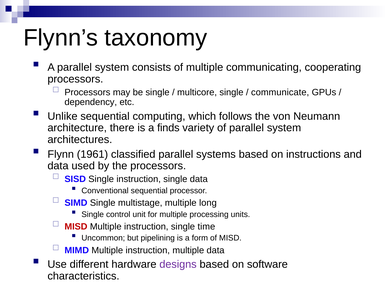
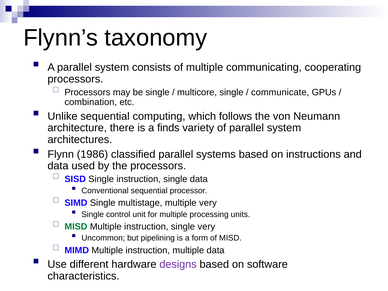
dependency: dependency -> combination (91, 102)
1961: 1961 -> 1986 (92, 154)
multiple long: long -> very (208, 203)
MISD colour: red -> green (76, 227)
single time: time -> very (206, 227)
